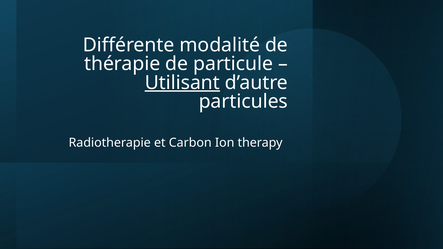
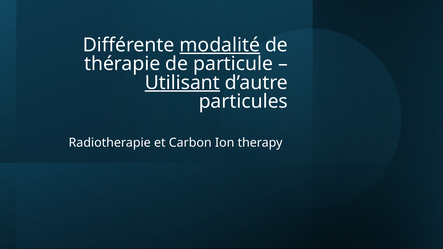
modalité underline: none -> present (220, 45)
